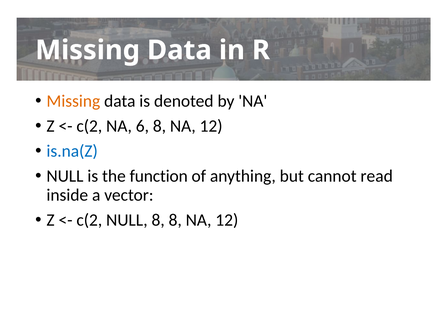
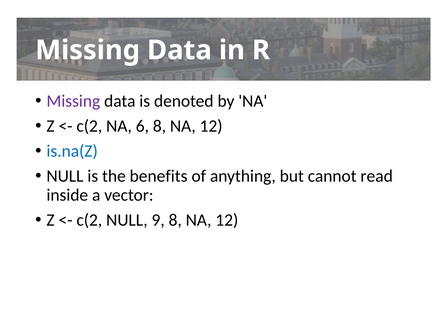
Missing colour: orange -> purple (73, 101)
function: function -> benefits (159, 176)
NULL 8: 8 -> 9 (158, 220)
